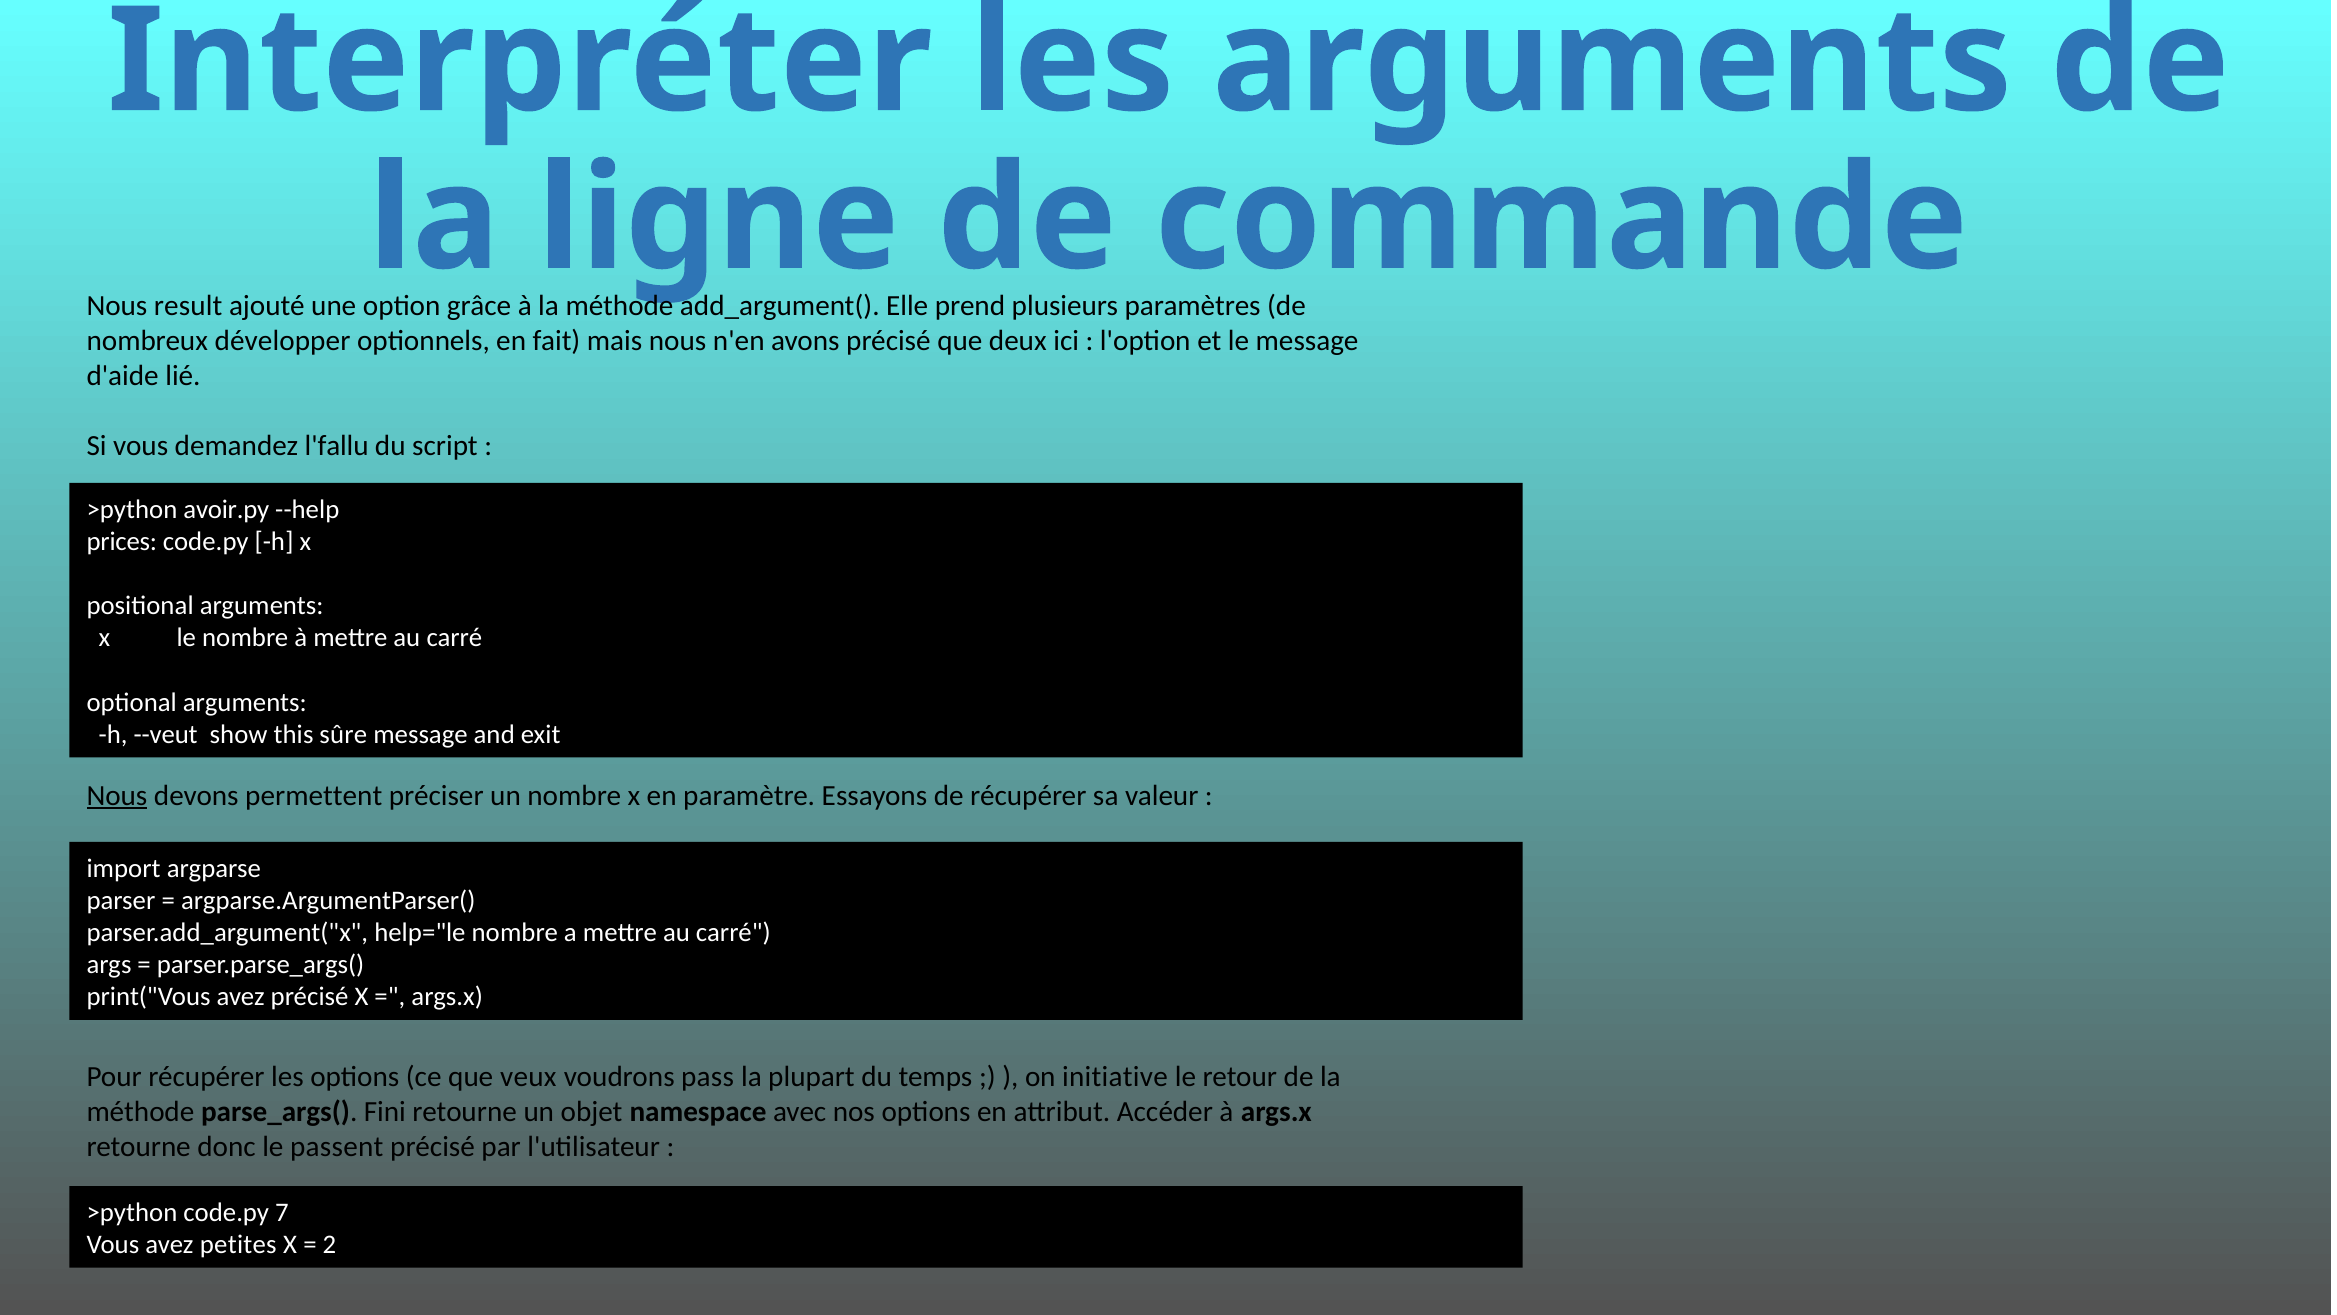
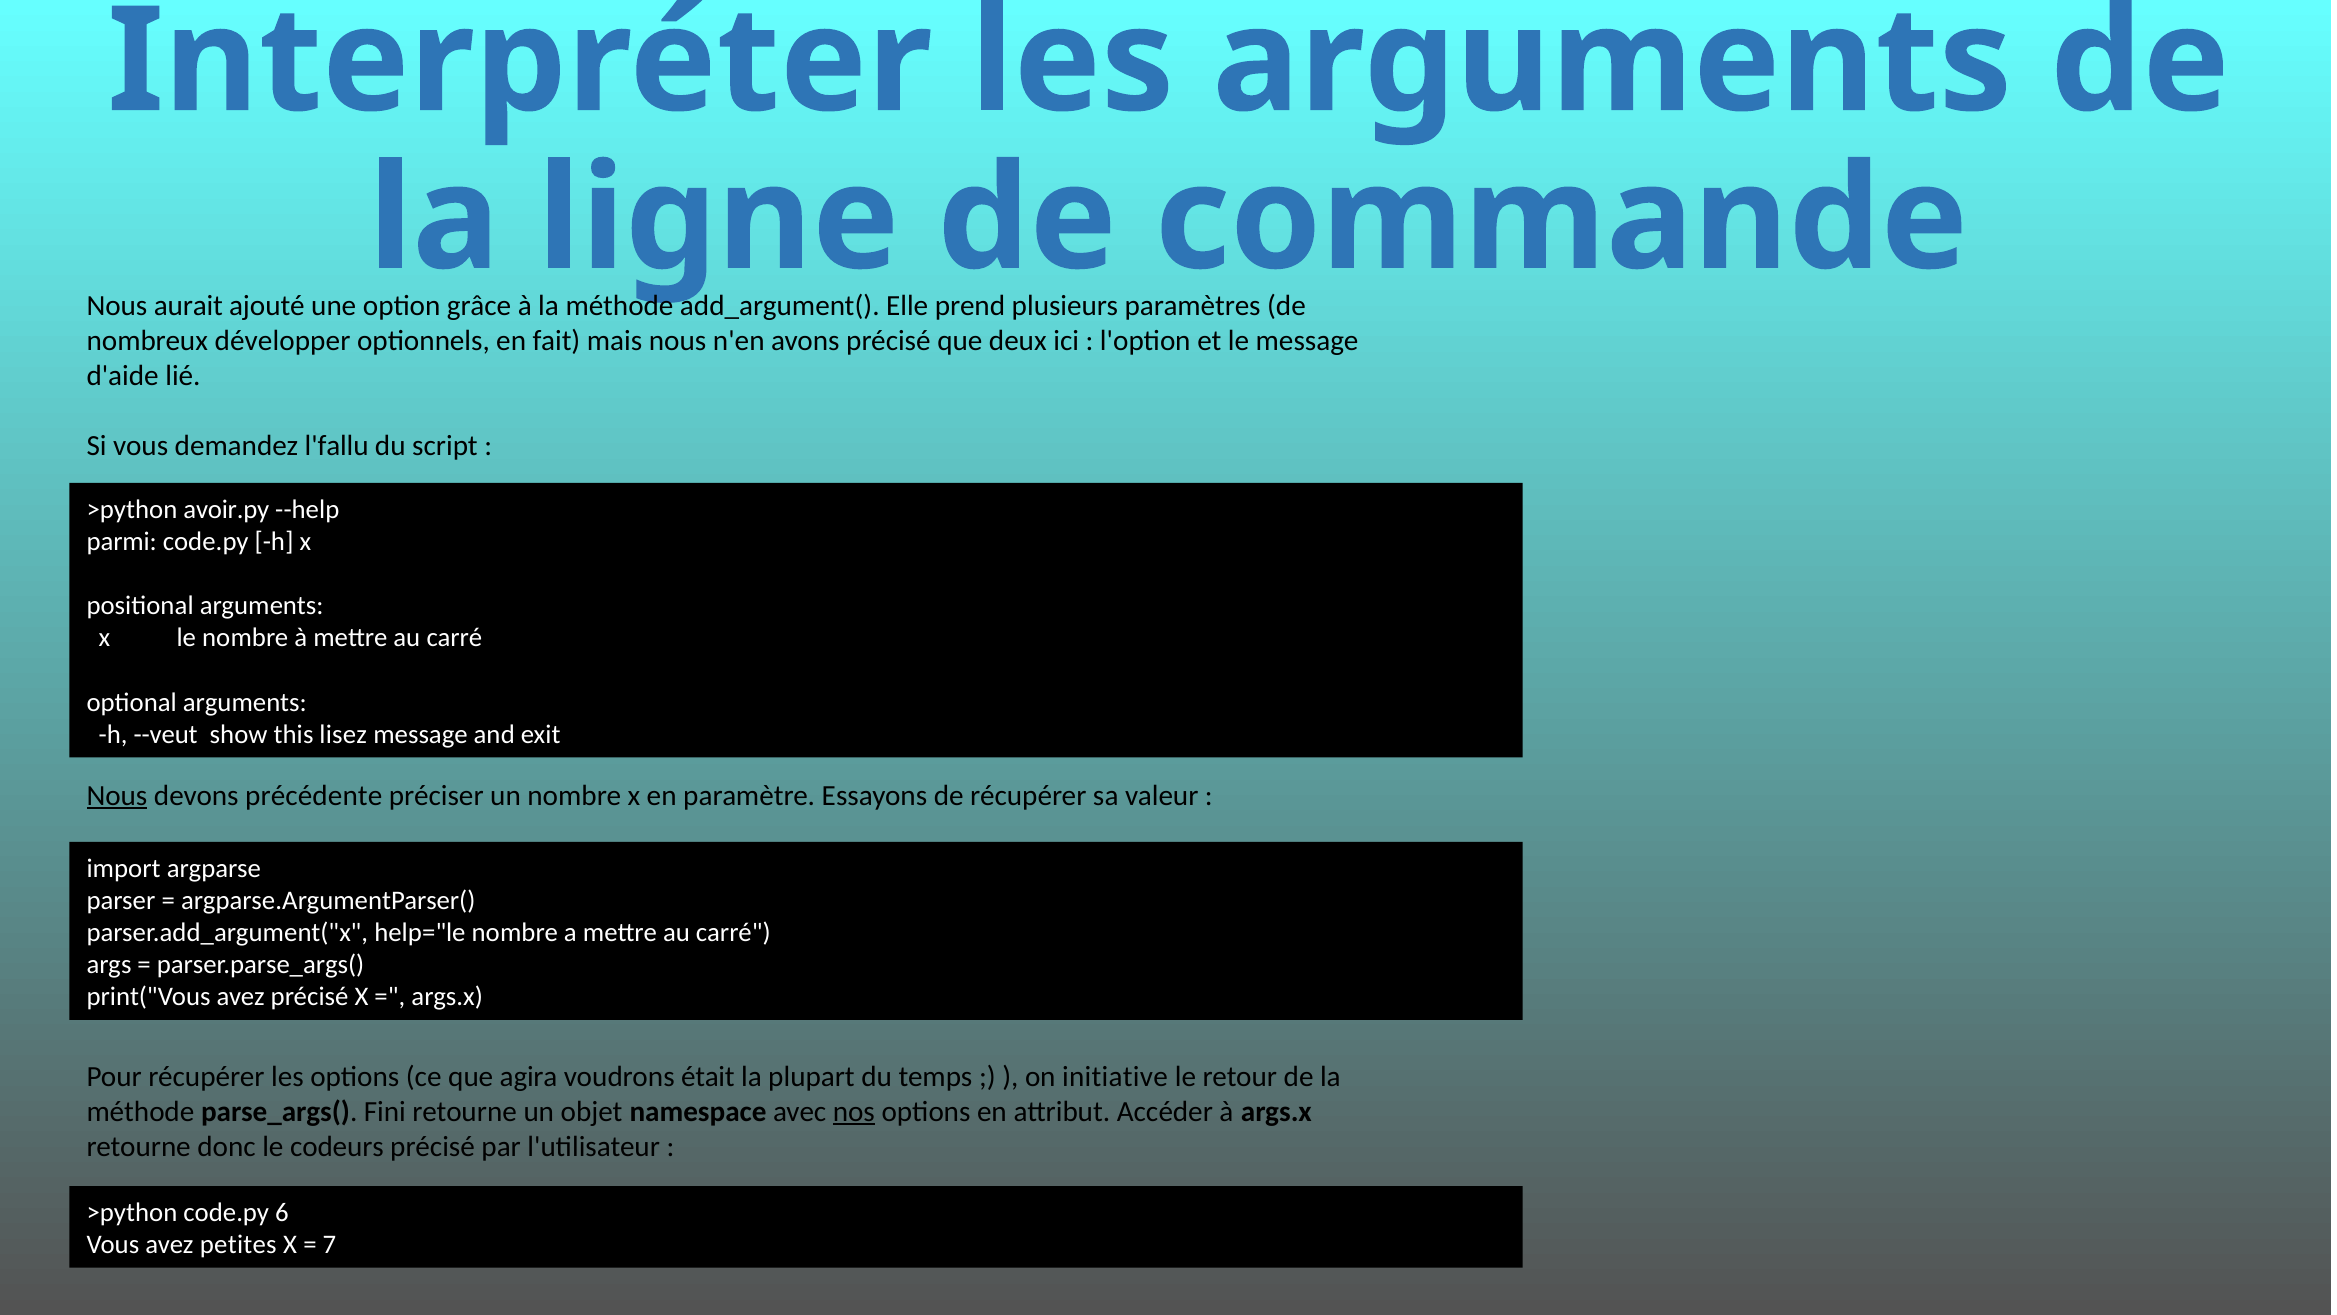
result: result -> aurait (188, 306)
prices: prices -> parmi (122, 541)
sûre: sûre -> lisez (343, 734)
permettent: permettent -> précédente (314, 795)
veux: veux -> agira (529, 1076)
pass: pass -> était (708, 1076)
nos underline: none -> present (854, 1111)
passent: passent -> codeurs (337, 1146)
7: 7 -> 6 (282, 1212)
2: 2 -> 7 (329, 1245)
